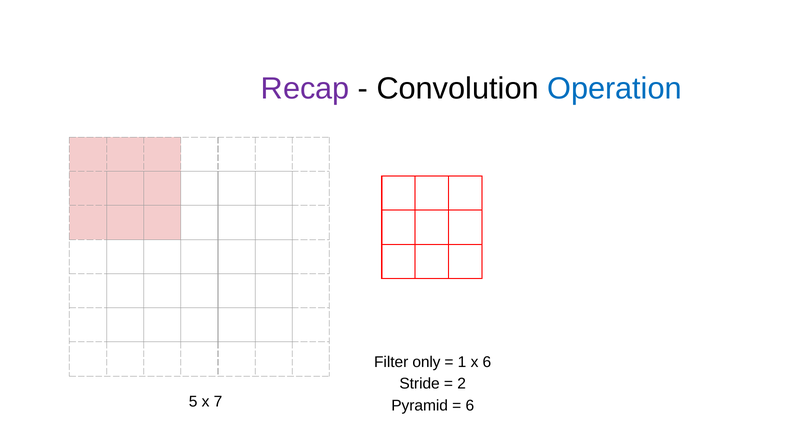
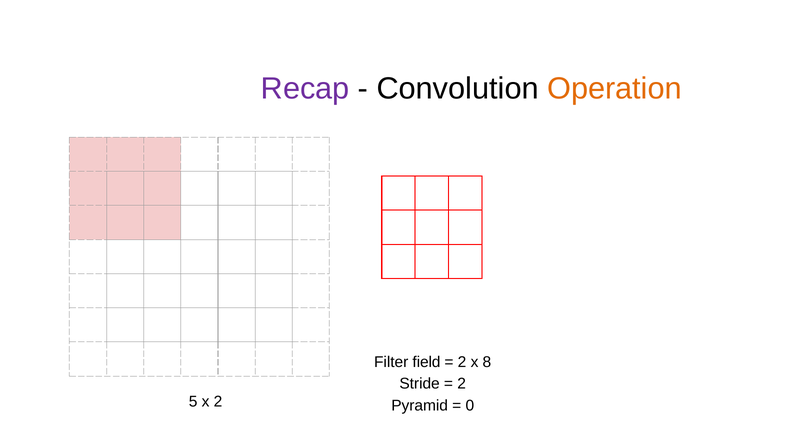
Operation colour: blue -> orange (615, 89)
only: only -> ﬁeld (426, 362)
1: 1 -> 2 (462, 362)
x 6: 6 -> 8 (487, 362)
x 7: 7 -> 2 (218, 402)
6: 6 -> 0 (470, 406)
